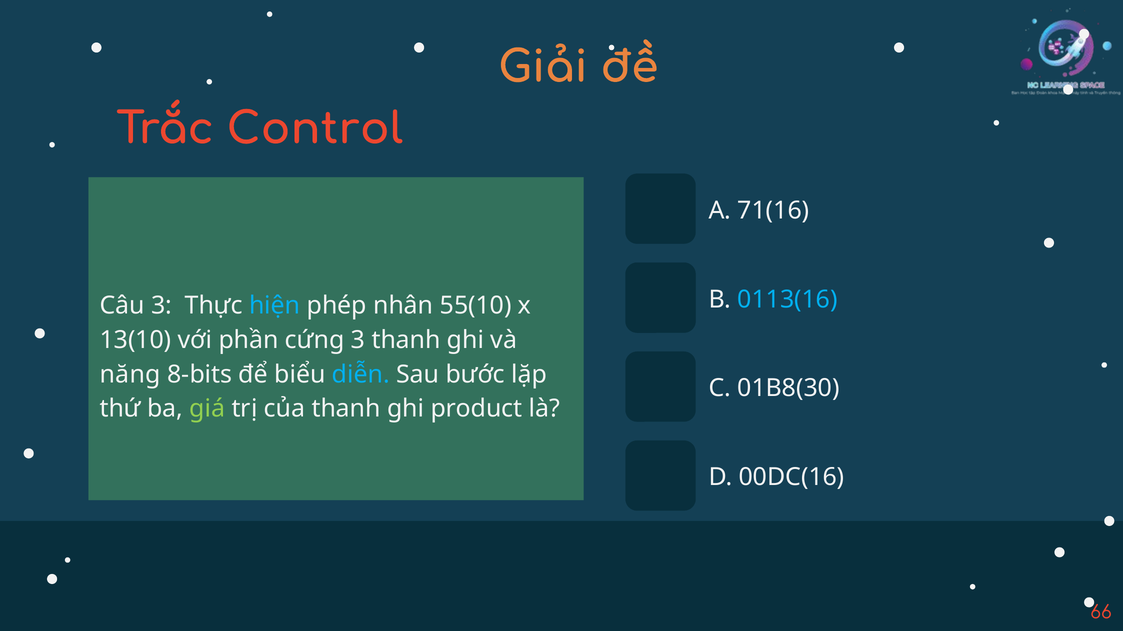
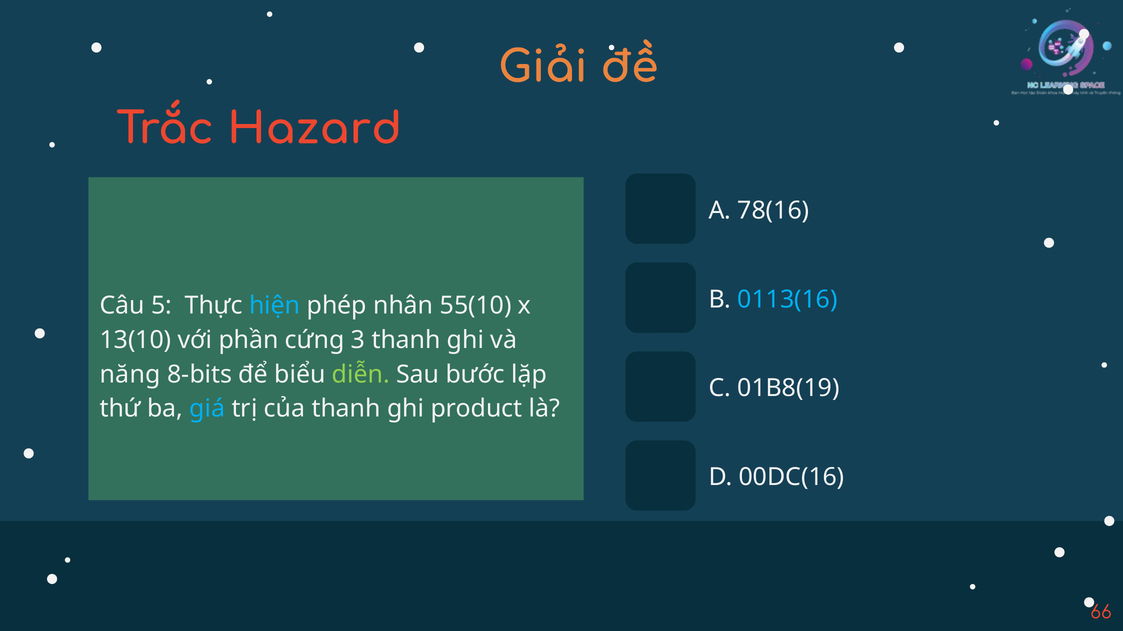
Control: Control -> Hazard (315, 129)
71(16: 71(16 -> 78(16 (773, 211)
Câu 3: 3 -> 5 (161, 306)
diễn colour: light blue -> light green (361, 375)
01B8(30: 01B8(30 -> 01B8(19 (788, 389)
giá colour: light green -> light blue (207, 409)
